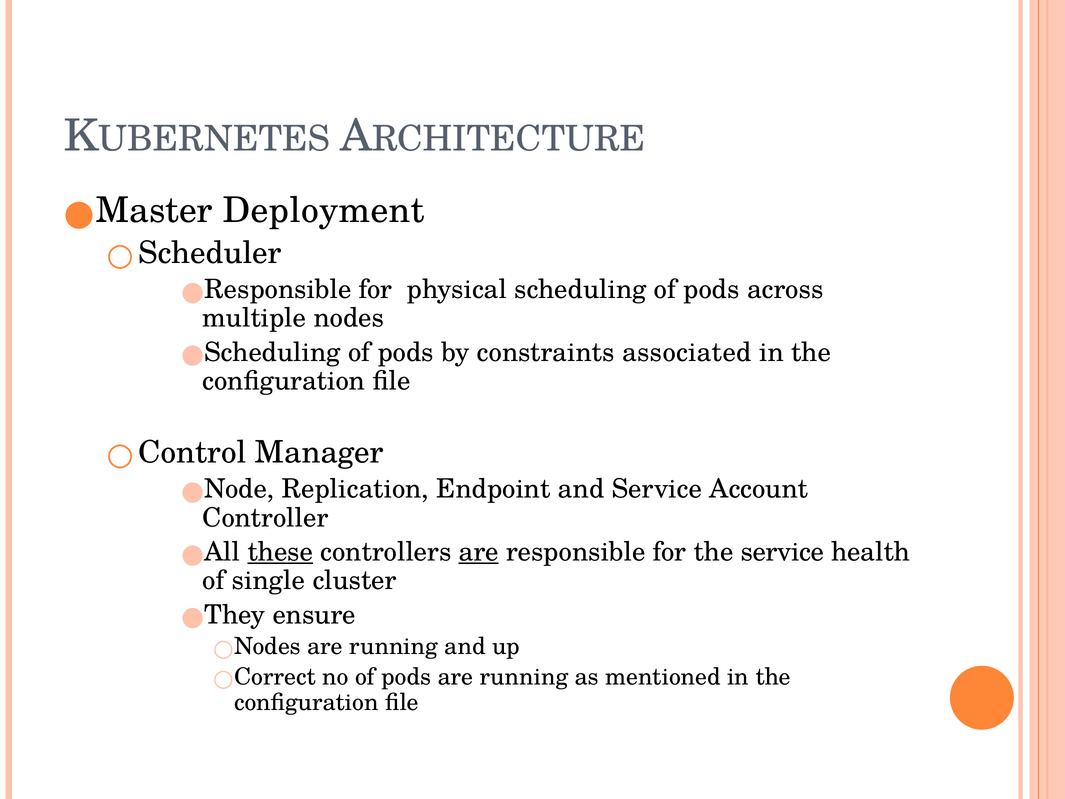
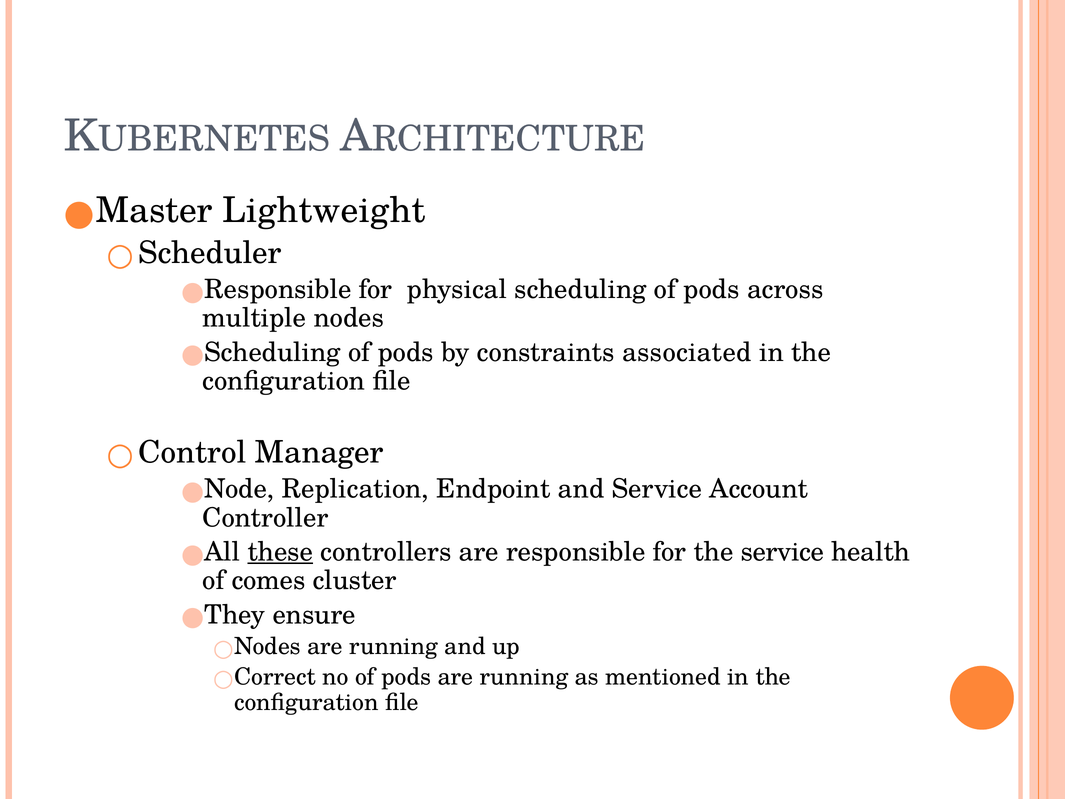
Deployment: Deployment -> Lightweight (324, 211)
are underline: present -> none (479, 552)
single: single -> comes (269, 580)
